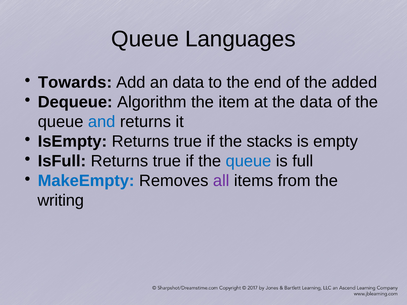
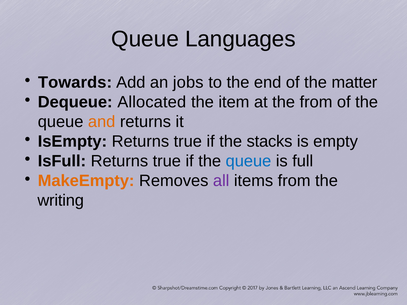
an data: data -> jobs (188, 82)
added: added -> matter (354, 82)
Algorithm: Algorithm -> Allocated (152, 102)
the data: data -> from (316, 102)
and colour: blue -> orange (102, 122)
MakeEmpty colour: blue -> orange (86, 181)
